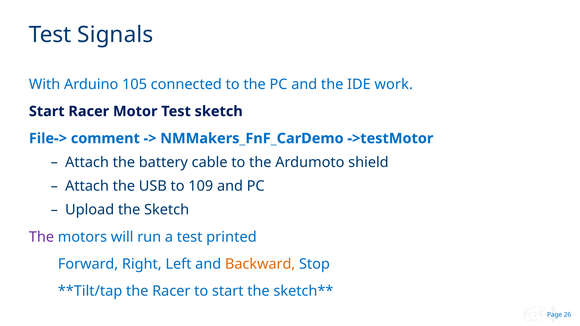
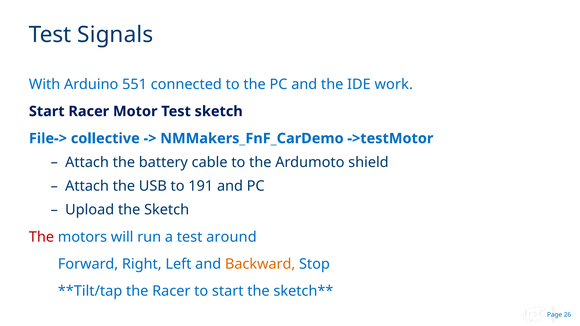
105: 105 -> 551 (135, 84)
comment: comment -> collective (105, 139)
109: 109 -> 191 (201, 186)
The colour: purple -> red (41, 237)
printed: printed -> around (231, 237)
